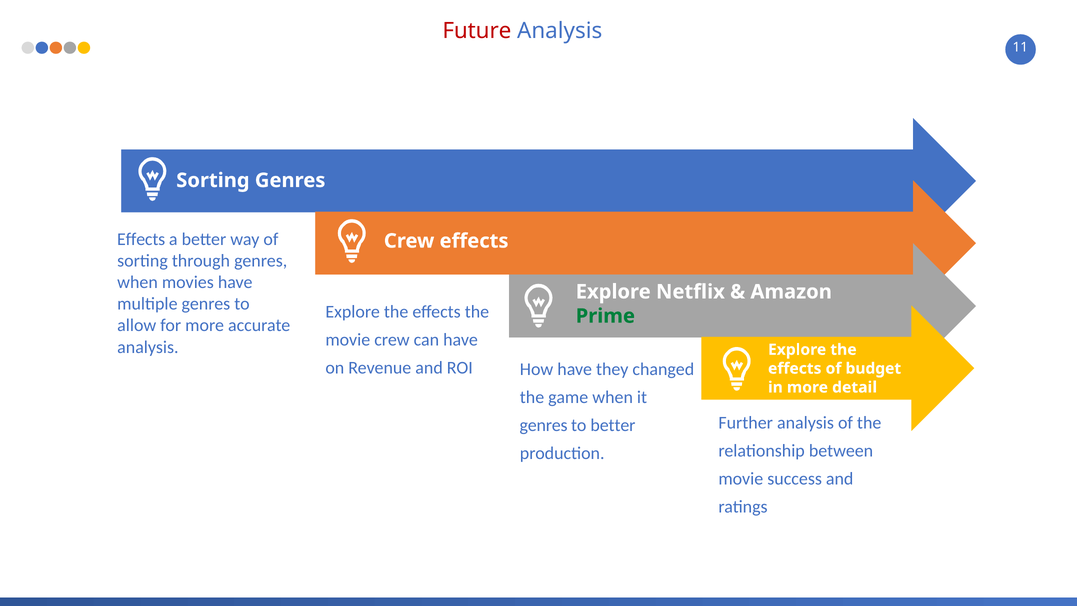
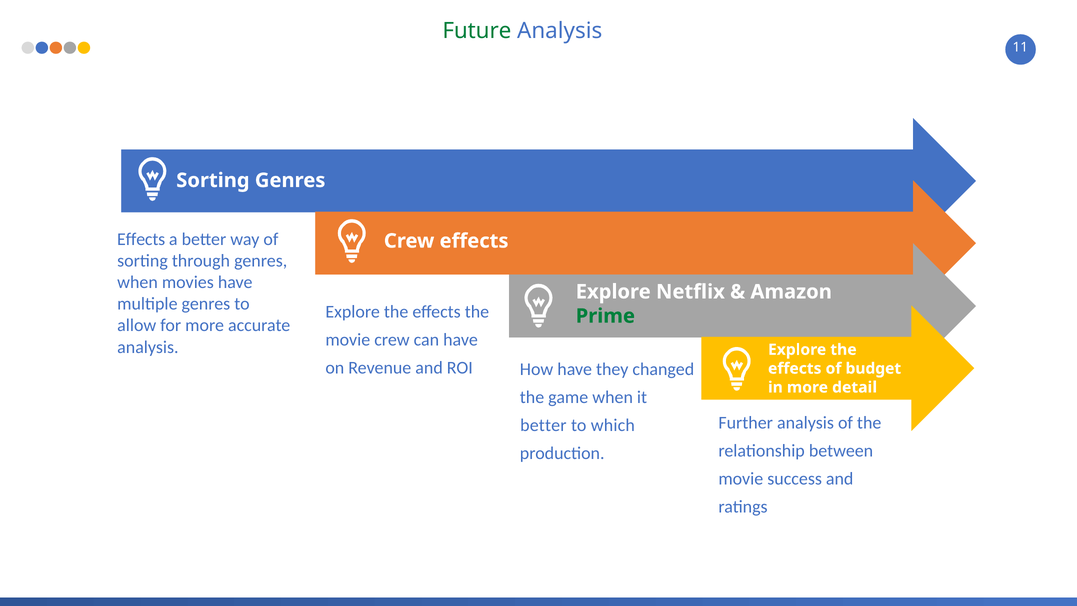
Future colour: red -> green (477, 31)
genres: genres -> better (543, 425)
to better: better -> which (613, 425)
